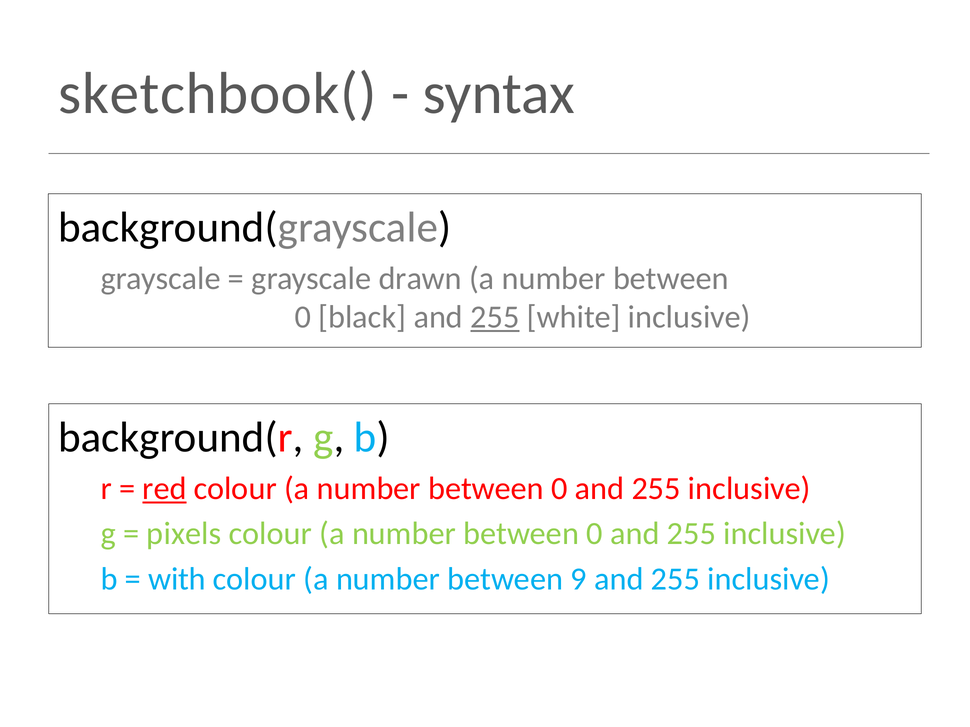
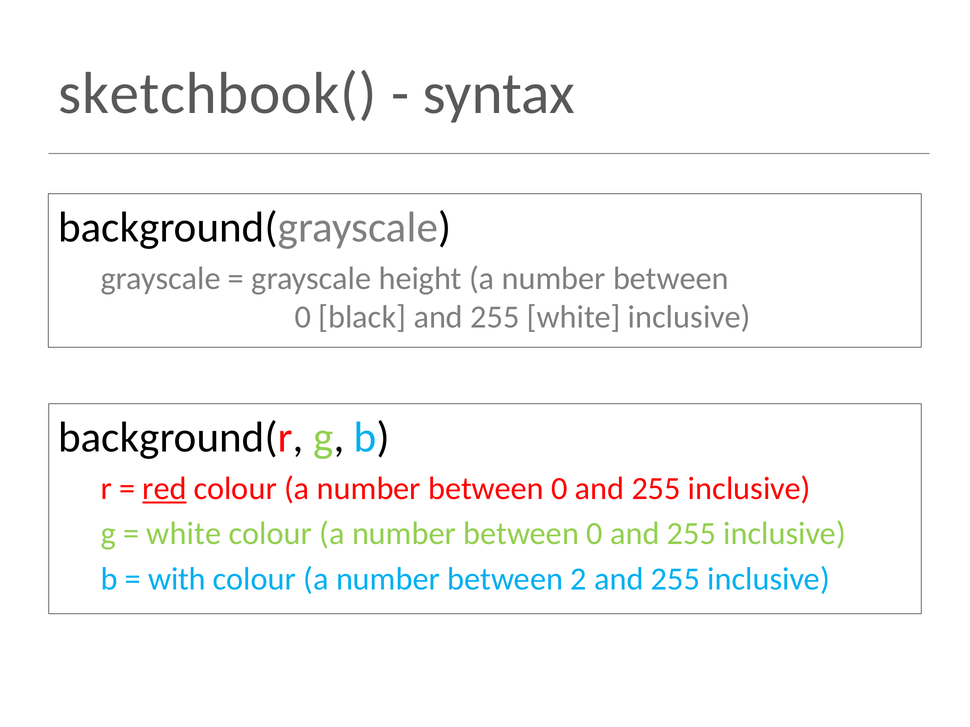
drawn: drawn -> height (420, 279)
255 underline: present -> none (495, 318)
pixels: pixels -> white (184, 534)
9: 9 -> 2 (578, 579)
